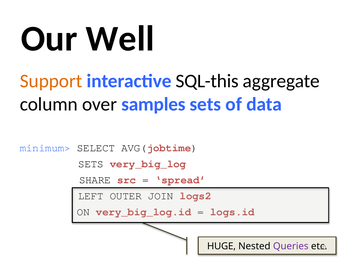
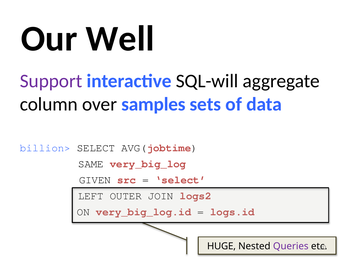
Support colour: orange -> purple (51, 81)
SQL-this: SQL-this -> SQL-will (207, 81)
minimum>: minimum> -> billion> (45, 148)
SETS: SETS -> SAME (91, 164)
SHARE: SHARE -> GIVEN (95, 180)
spread: spread -> select (181, 180)
